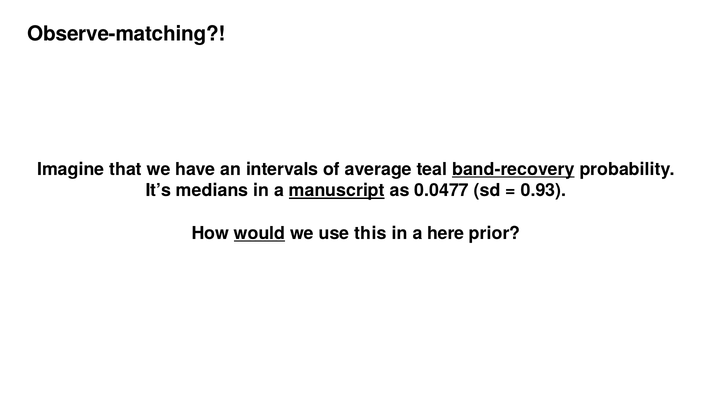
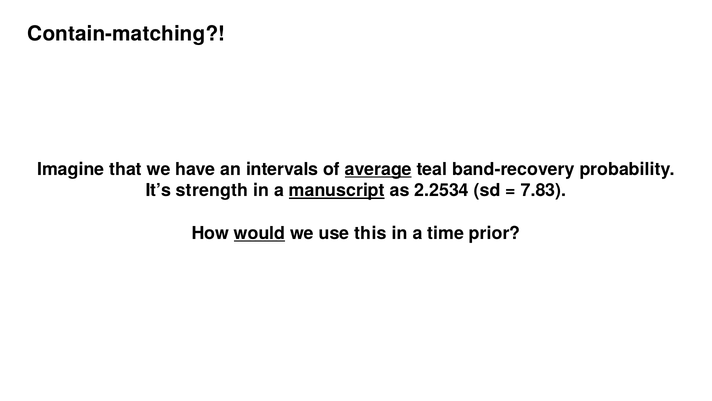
Observe-matching: Observe-matching -> Contain-matching (126, 34)
average underline: none -> present (378, 169)
band-recovery underline: present -> none (513, 169)
medians: medians -> strength (212, 190)
0.0477: 0.0477 -> 2.2534 (442, 190)
0.93: 0.93 -> 7.83 (543, 190)
here: here -> time (446, 233)
